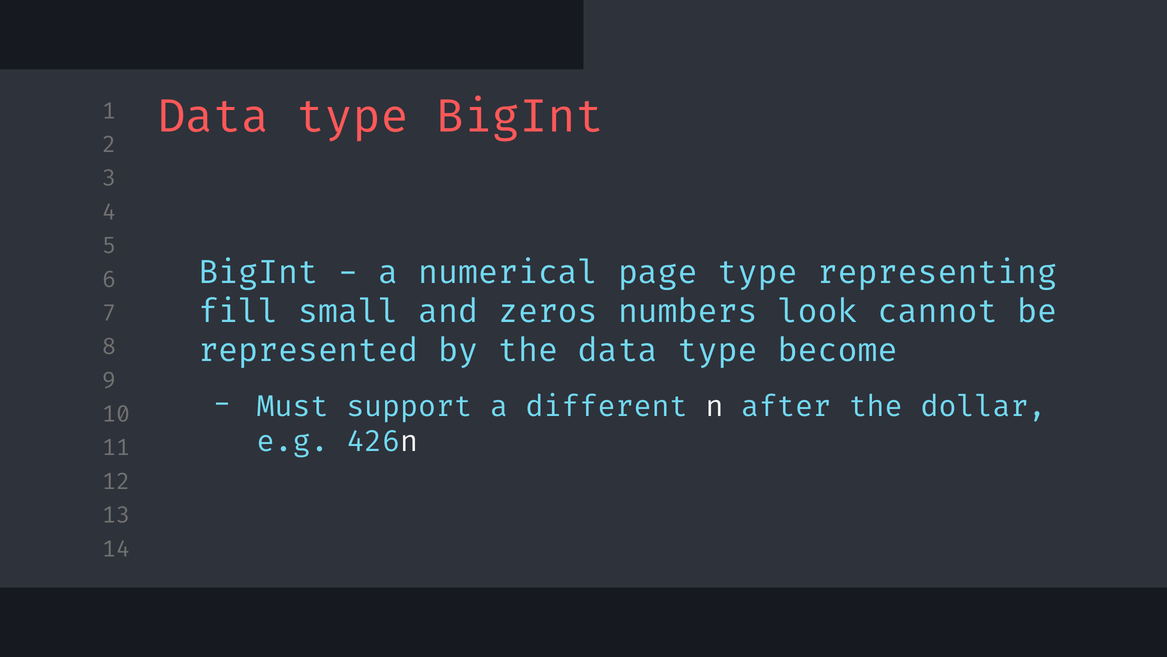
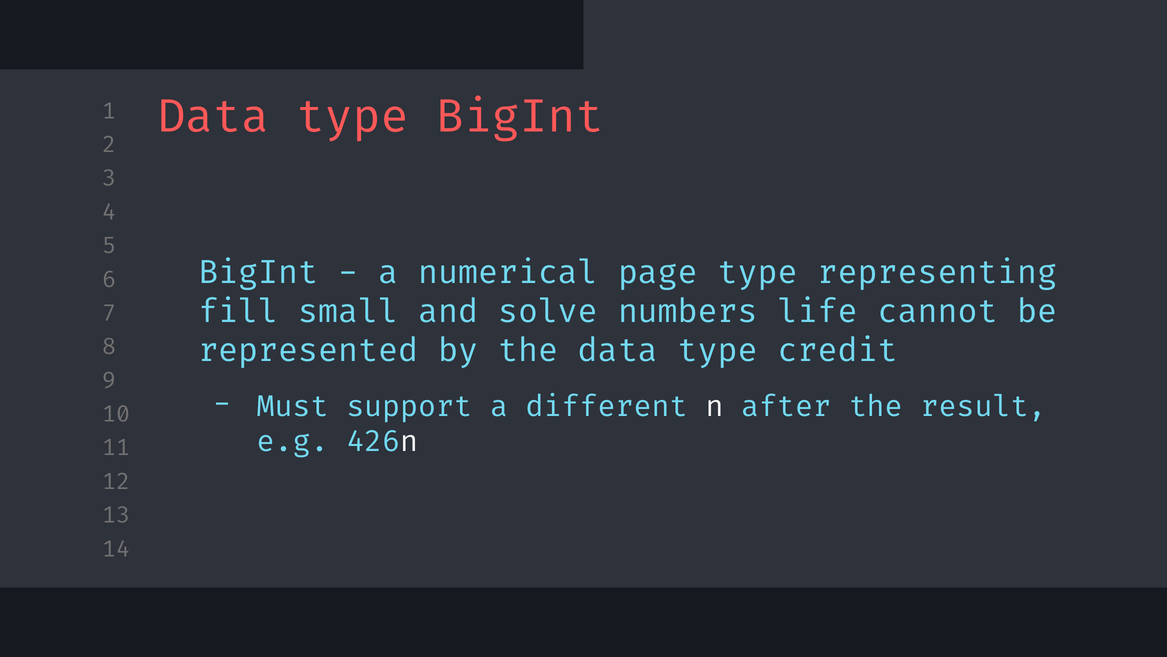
zeros: zeros -> solve (548, 311)
look: look -> life (818, 311)
become: become -> credit (838, 350)
dollar: dollar -> result (984, 406)
